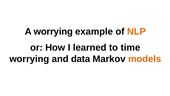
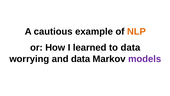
A worrying: worrying -> cautious (53, 31)
to time: time -> data (130, 47)
models colour: orange -> purple (145, 59)
